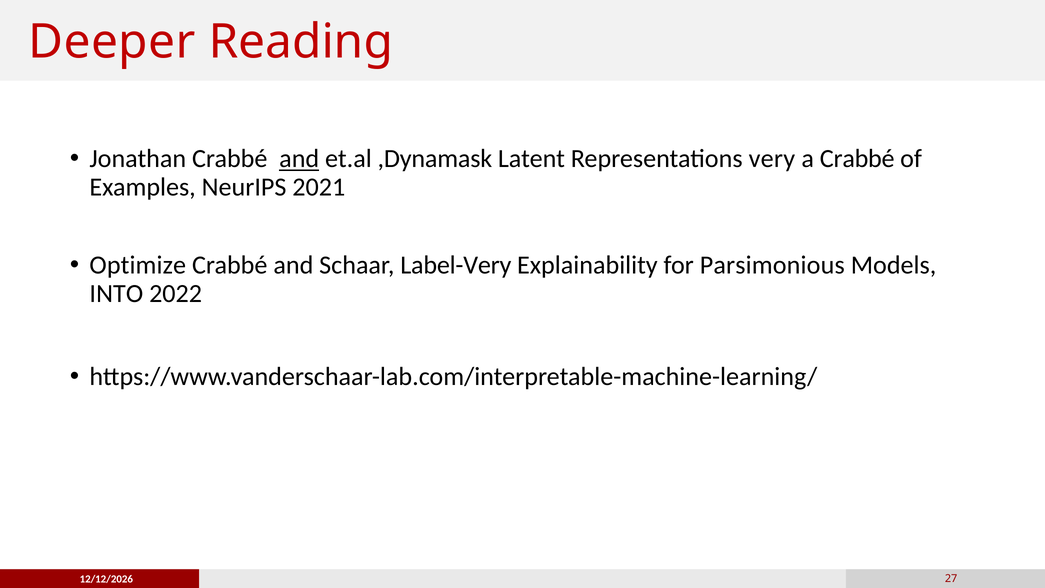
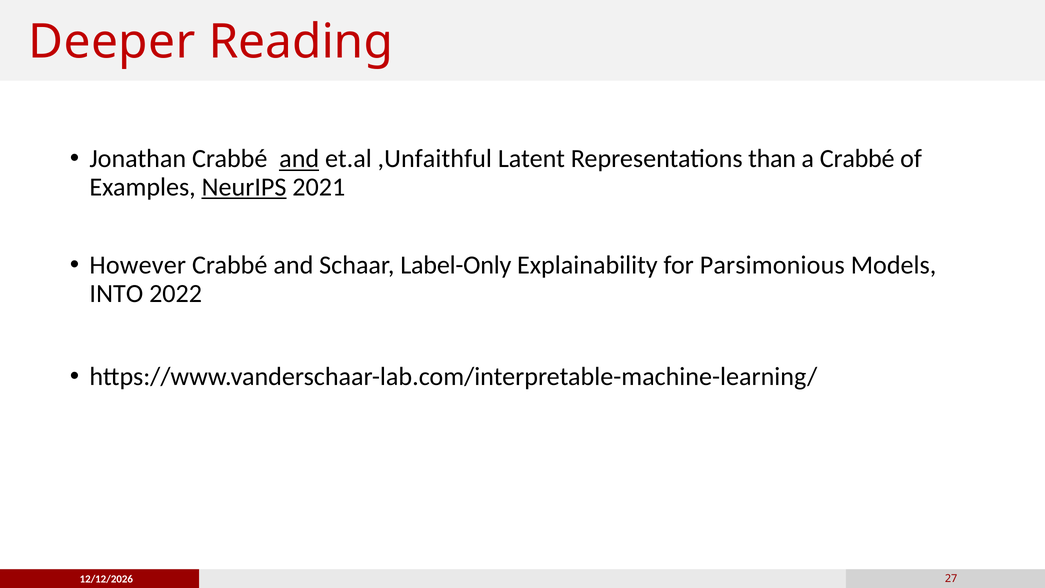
,Dynamask: ,Dynamask -> ,Unfaithful (435, 159)
very: very -> than (772, 159)
NeurIPS underline: none -> present (244, 187)
Optimize: Optimize -> However (138, 265)
Label-Very: Label-Very -> Label-Only (456, 265)
